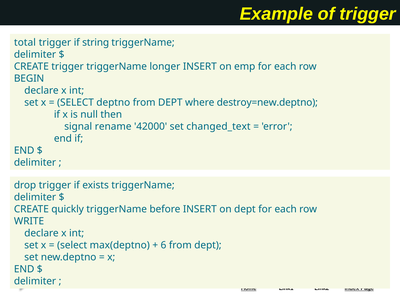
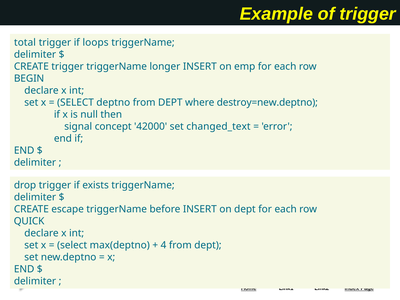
string: string -> loops (96, 43)
rename: rename -> concept (113, 127)
quickly: quickly -> escape (68, 209)
WRITE: WRITE -> QUICK (29, 221)
6: 6 -> 4 (163, 245)
